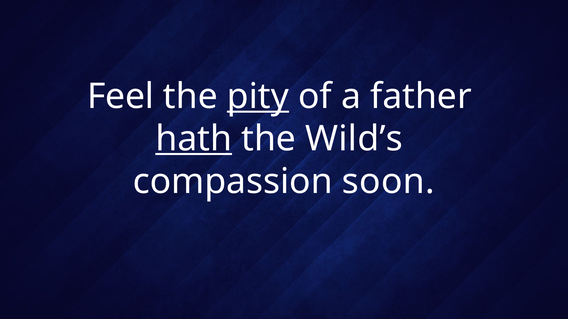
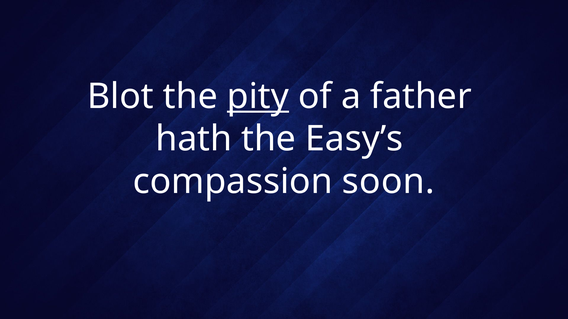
Feel: Feel -> Blot (120, 96)
hath underline: present -> none (194, 139)
Wild’s: Wild’s -> Easy’s (354, 139)
